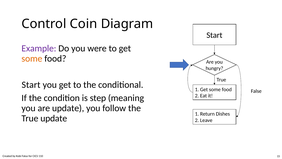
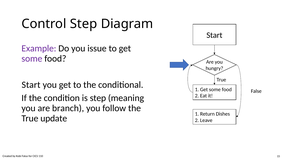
Control Coin: Coin -> Step (84, 24)
were: were -> issue (97, 48)
some colour: orange -> purple (32, 58)
are update: update -> branch (68, 108)
